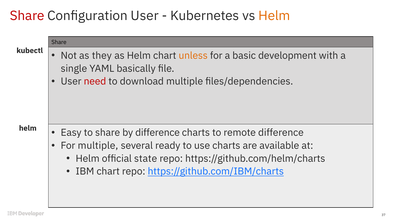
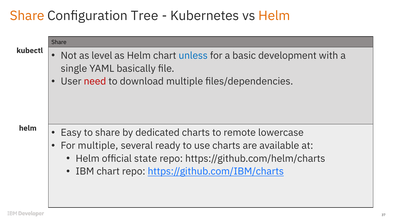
Share colour: red -> orange (27, 16)
Configuration User: User -> Tree (145, 16)
they: they -> level (102, 55)
unless colour: orange -> blue (193, 55)
by difference: difference -> dedicated (158, 133)
remote difference: difference -> lowercase (281, 133)
